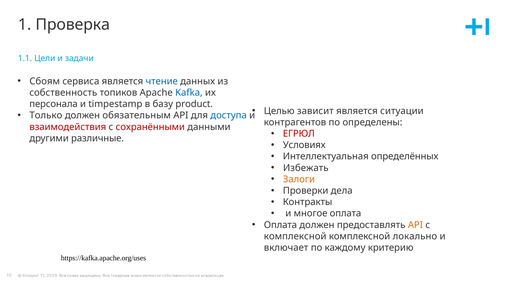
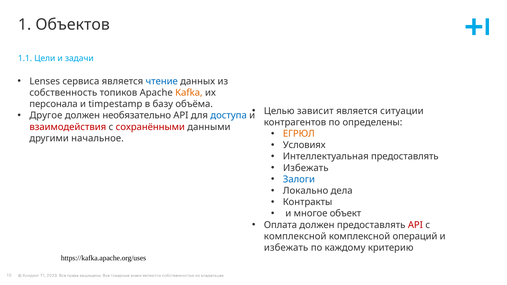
Проверка: Проверка -> Объектов (73, 25)
Сбоям: Сбоям -> Lenses (45, 81)
Kafka colour: blue -> orange (189, 93)
product: product -> объёма (194, 104)
Только: Только -> Другое (46, 116)
обязательным: обязательным -> необязательно (137, 116)
ЕГРЮЛ colour: red -> orange (299, 134)
различные: различные -> начальное (97, 138)
Интеллектуальная определённых: определённых -> предоставлять (405, 157)
Залоги colour: orange -> blue (299, 179)
Проверки: Проверки -> Локально (306, 191)
многое оплата: оплата -> объект (346, 214)
API colour: orange -> red (415, 225)
локально: локально -> операций (415, 236)
включает: включает -> избежать (286, 248)
